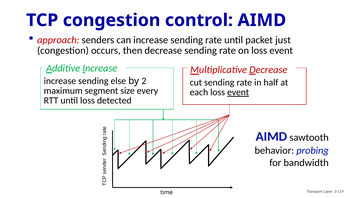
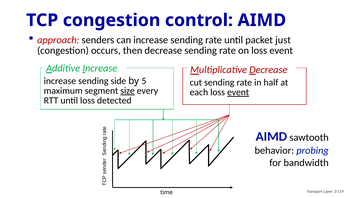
else: else -> side (118, 81)
2: 2 -> 5 (144, 81)
size underline: none -> present (128, 91)
